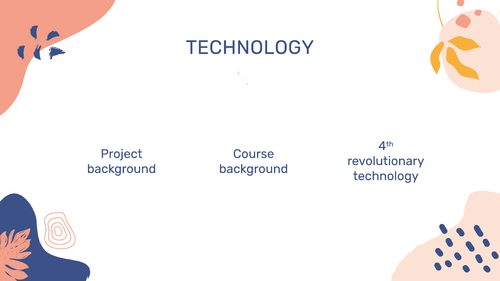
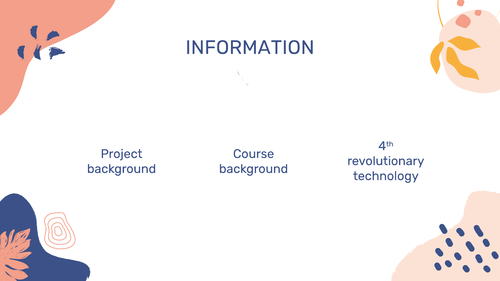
TECHNOLOGY: TECHNOLOGY -> INFORMATION (250, 48)
